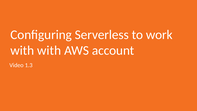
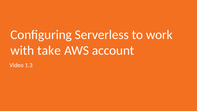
with with: with -> take (49, 50)
